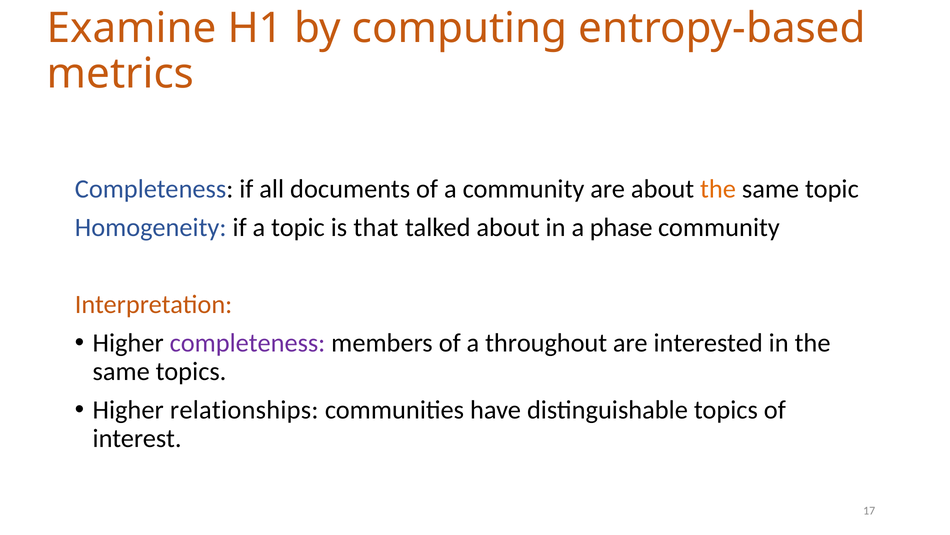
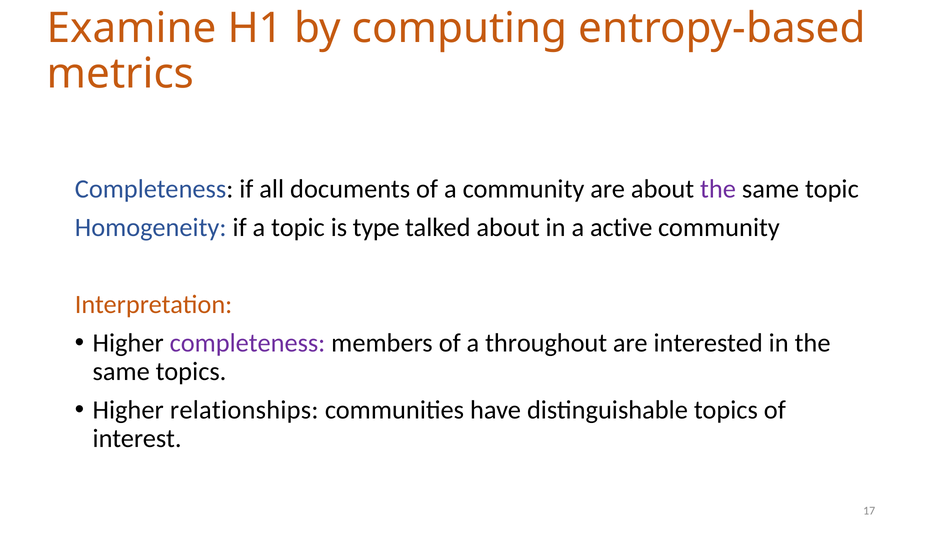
the colour: orange -> purple (718, 189)
that: that -> type (376, 227)
phase: phase -> active (621, 227)
